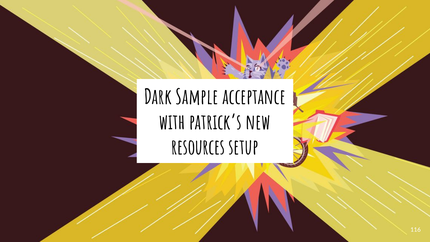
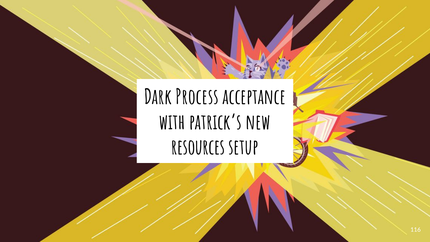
Sample: Sample -> Process (197, 97)
